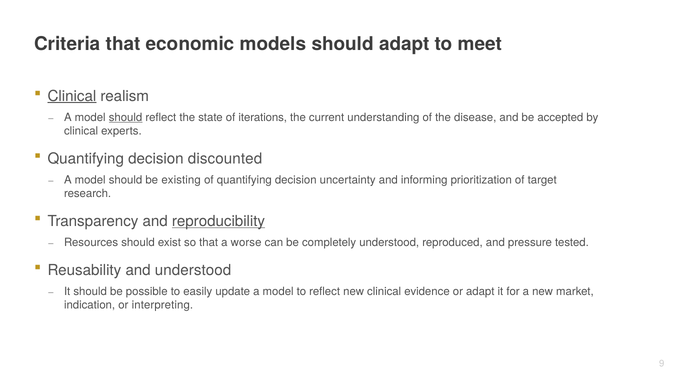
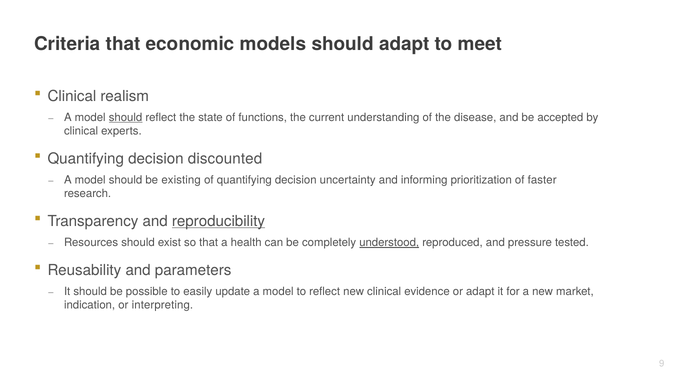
Clinical underline: present -> none (72, 96)
iterations: iterations -> functions (263, 117)
target: target -> faster (542, 180)
worse: worse -> health (246, 243)
understood underline: none -> present (389, 243)
and understood: understood -> parameters (193, 270)
